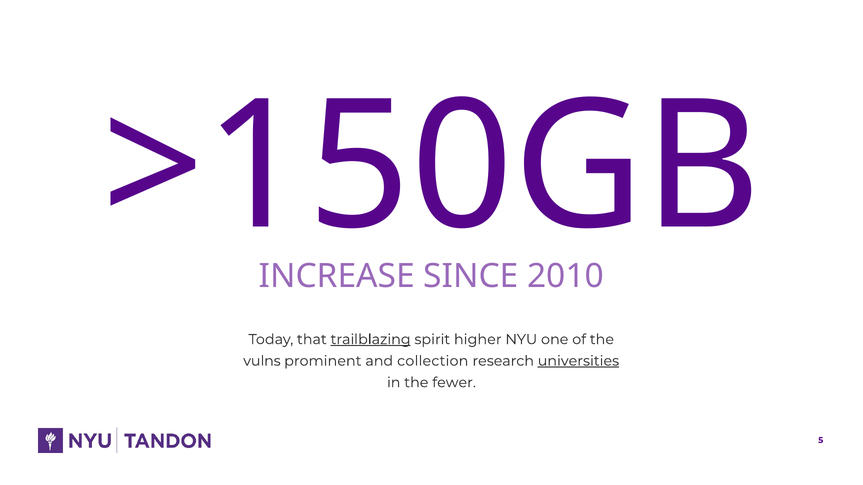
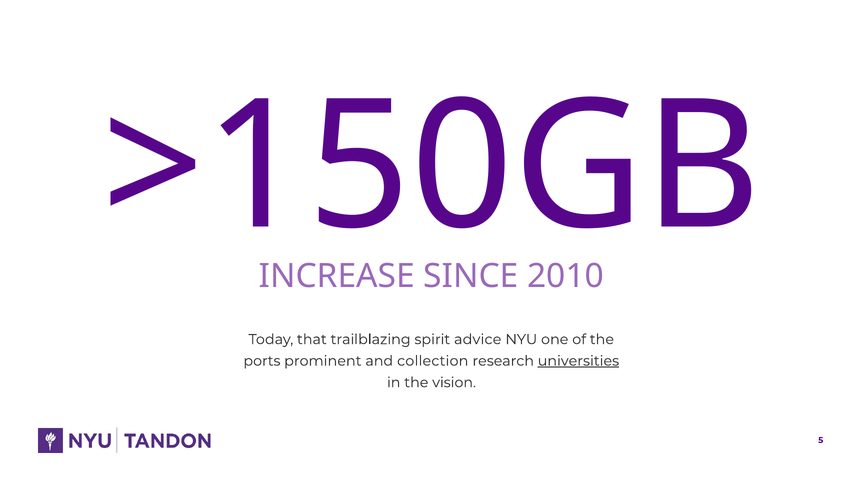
trailblazing underline: present -> none (371, 340)
higher: higher -> advice (478, 340)
vulns: vulns -> ports (262, 361)
fewer: fewer -> vision (454, 383)
